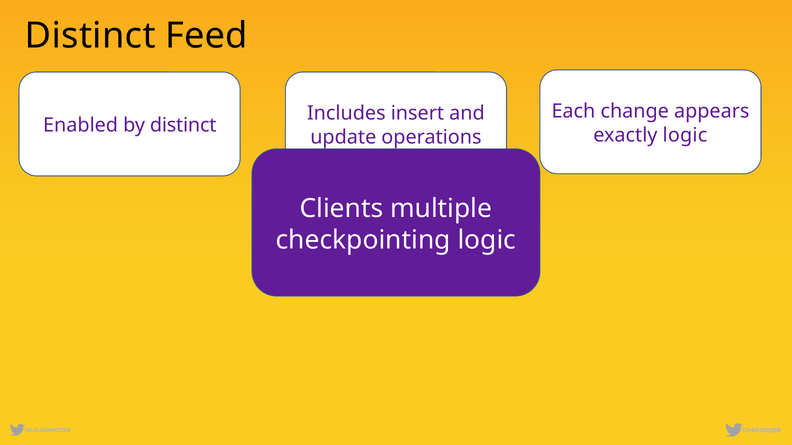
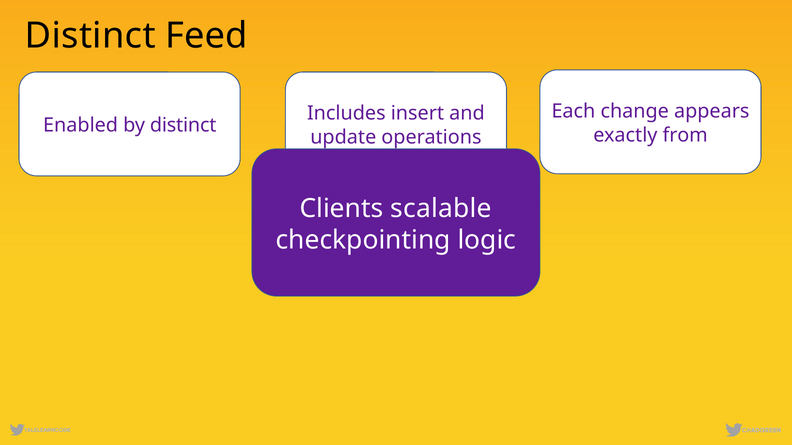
exactly logic: logic -> from (685, 135)
multiple: multiple -> scalable (441, 209)
